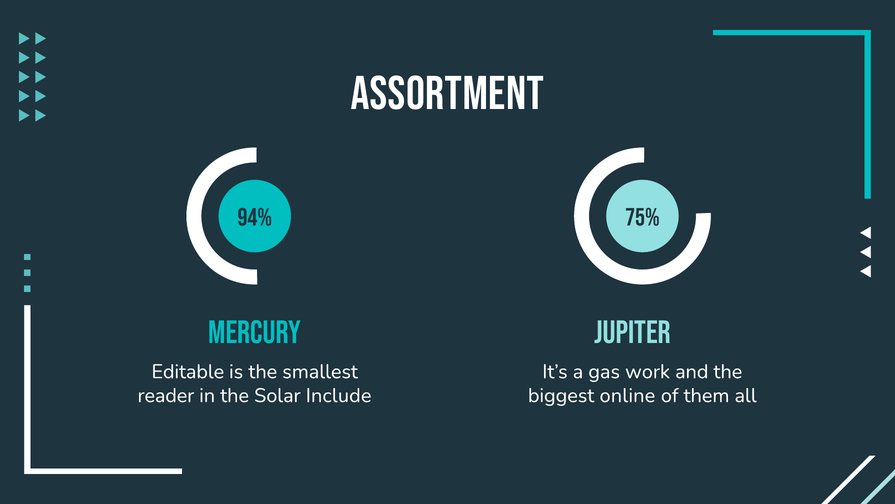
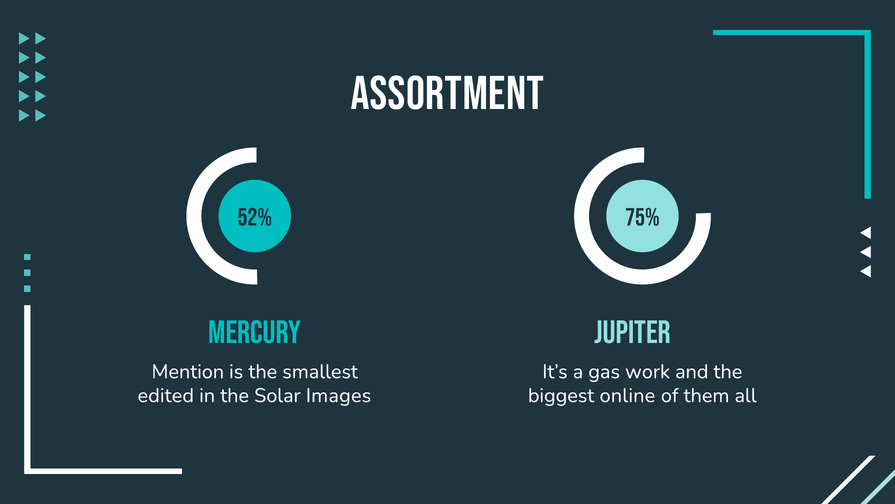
94%: 94% -> 52% (255, 218)
Editable: Editable -> Mention (188, 371)
reader: reader -> edited (166, 395)
Include: Include -> Images (339, 395)
